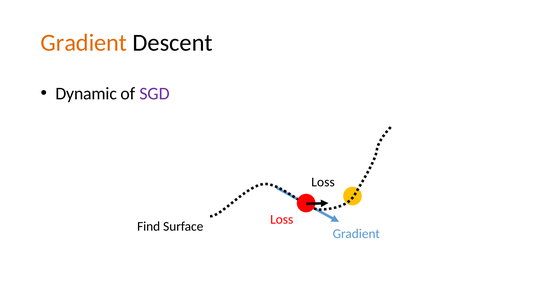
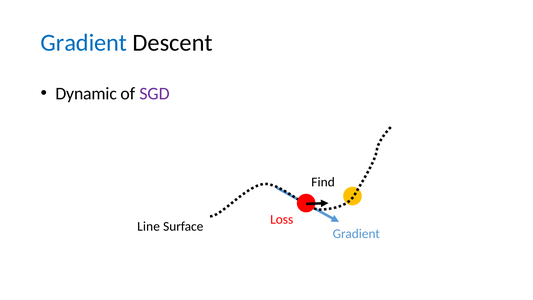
Gradient colour: orange -> blue (84, 43)
Loss: Loss -> Find (323, 182)
Find: Find -> Line (149, 226)
